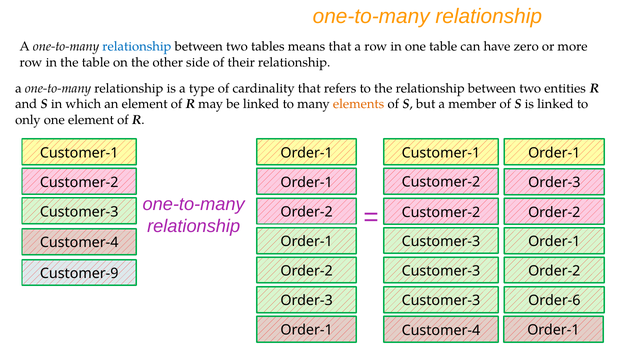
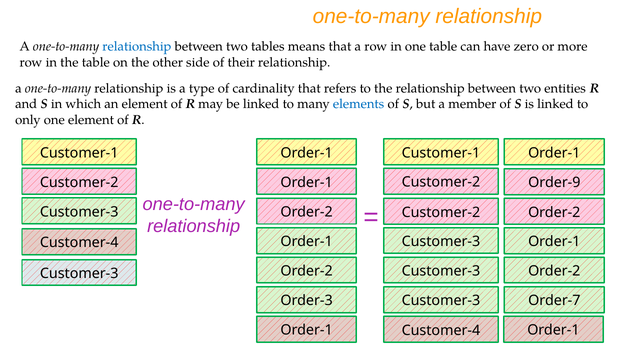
elements colour: orange -> blue (359, 104)
Customer-2 Order-3: Order-3 -> Order-9 (554, 182)
Customer-9: Customer-9 -> Customer-3 (79, 273)
Order-6: Order-6 -> Order-7 (554, 300)
